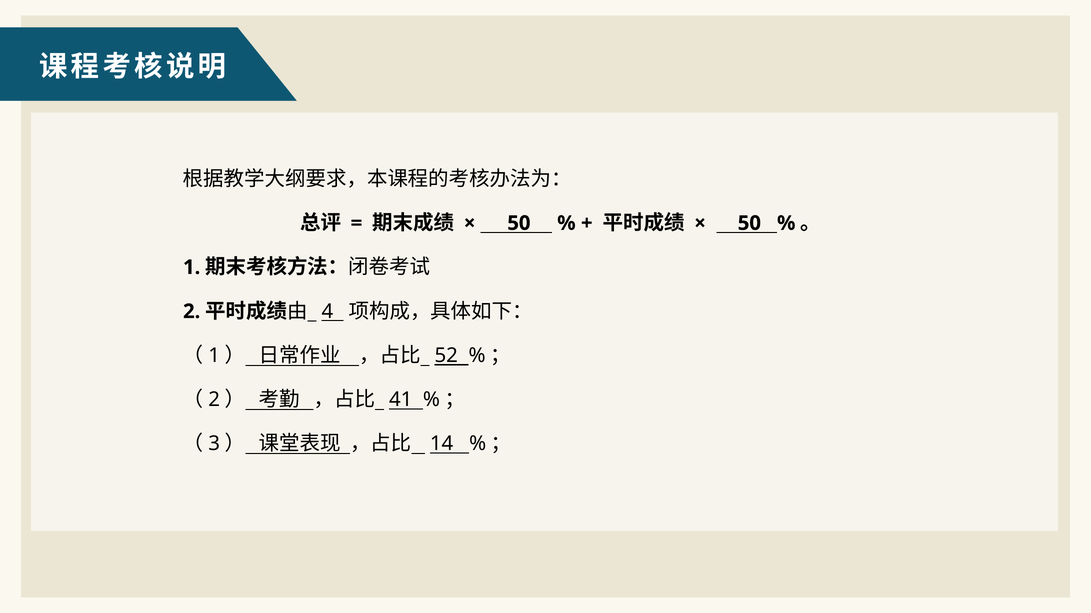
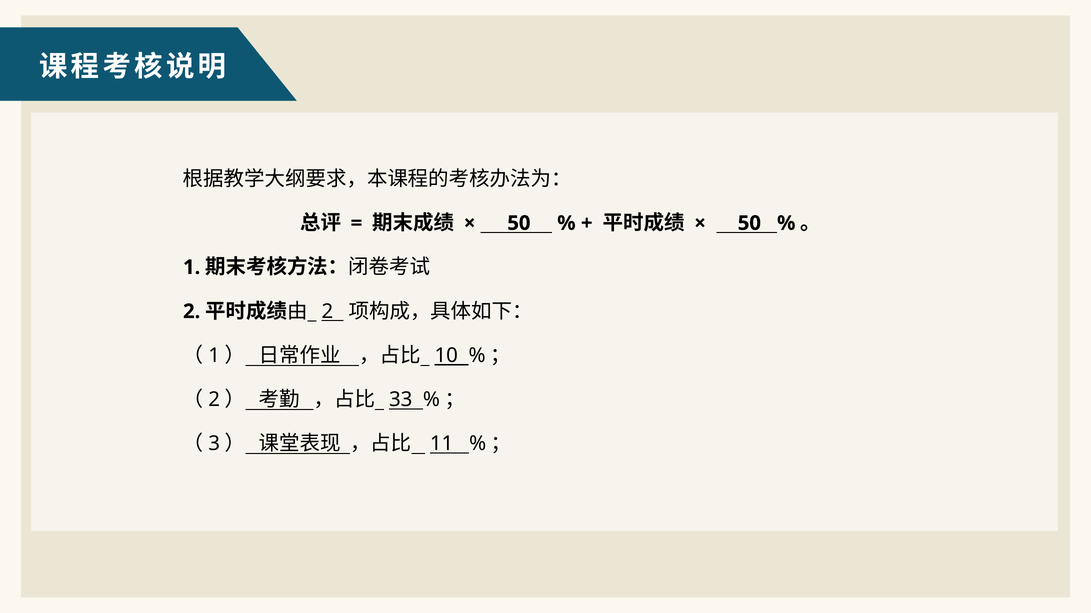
4: 4 -> 2 (327, 312)
52: 52 -> 10 (446, 356)
41: 41 -> 33 (401, 400)
14: 14 -> 11 (442, 444)
